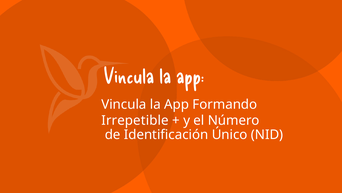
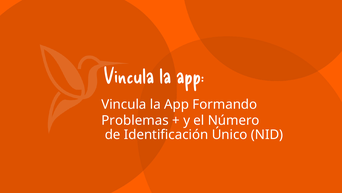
Irrepetible: Irrepetible -> Problemas (135, 120)
